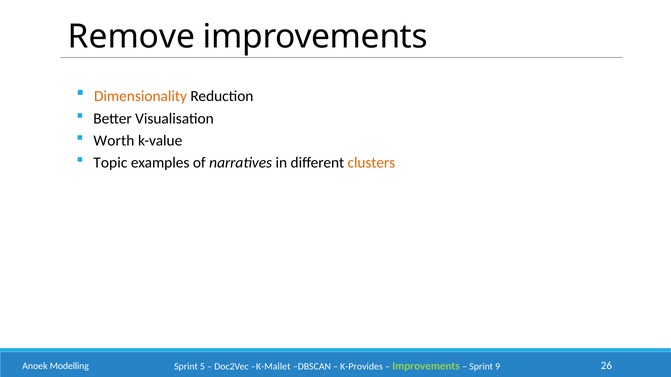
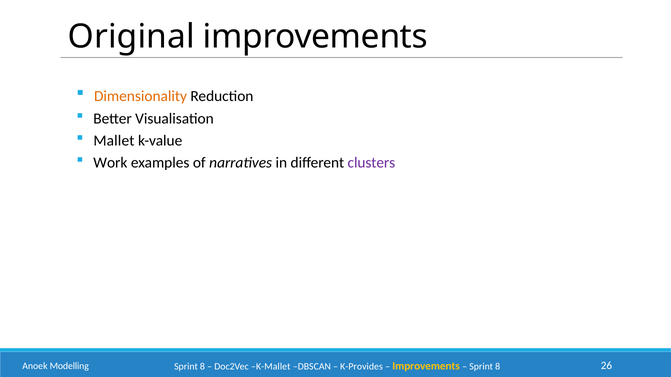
Remove: Remove -> Original (131, 37)
Worth: Worth -> Mallet (114, 141)
Topic: Topic -> Work (110, 163)
clusters colour: orange -> purple (371, 163)
5: 5 -> 8 (202, 367)
Improvements colour: light green -> yellow (426, 366)
9: 9 -> 8 (498, 367)
